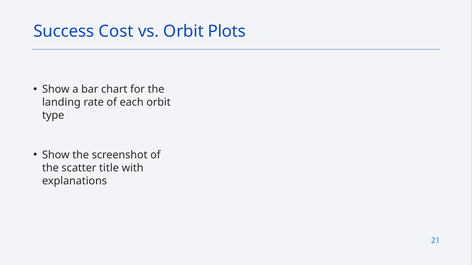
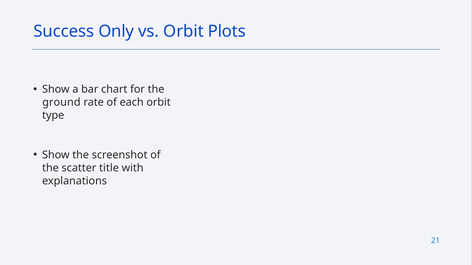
Cost: Cost -> Only (116, 32)
landing: landing -> ground (61, 103)
